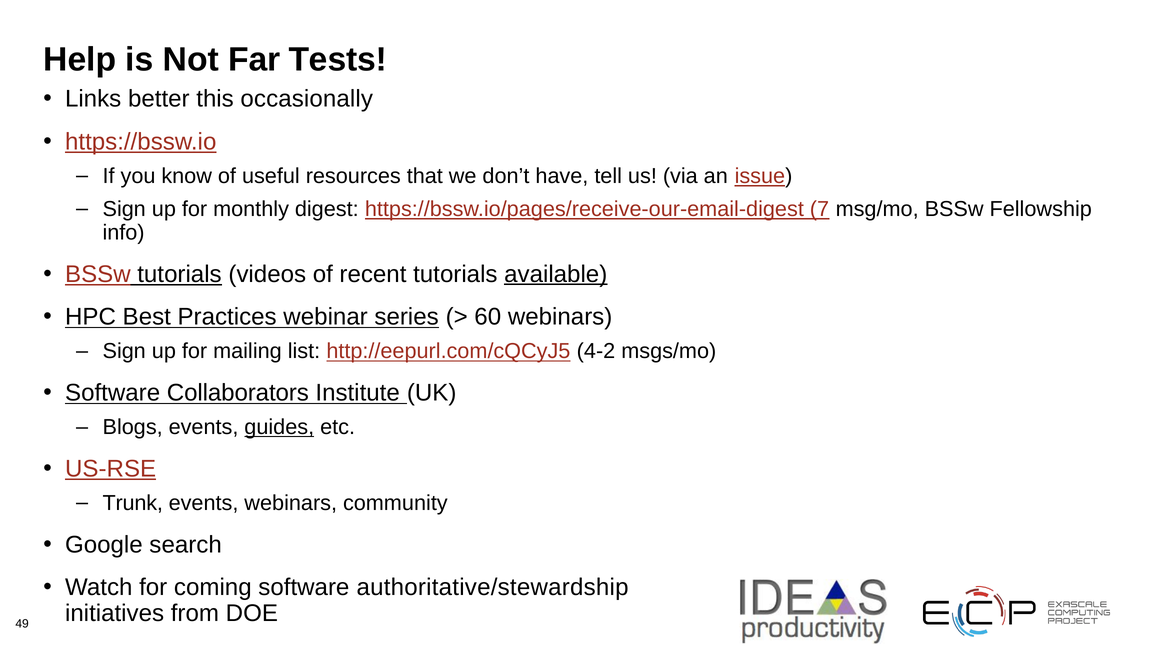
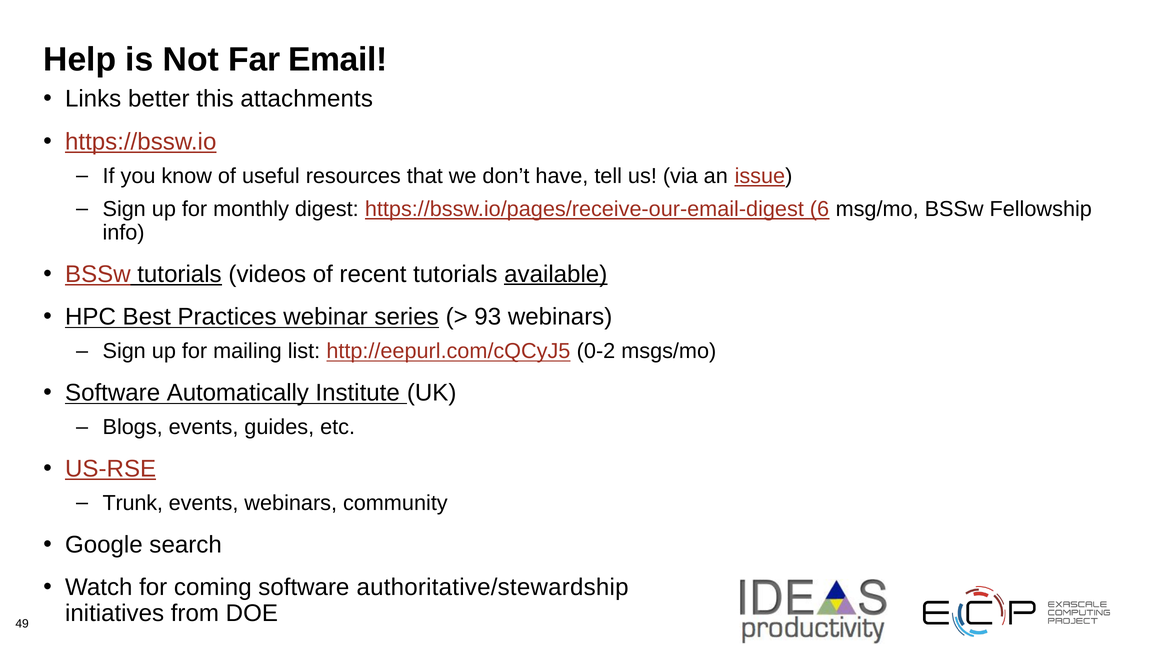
Tests: Tests -> Email (338, 60)
occasionally: occasionally -> attachments (307, 99)
7: 7 -> 6 (819, 209)
60: 60 -> 93 (488, 317)
4-2: 4-2 -> 0-2 (596, 351)
Collaborators: Collaborators -> Automatically (238, 393)
guides underline: present -> none (279, 427)
